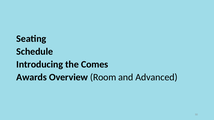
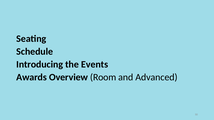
Comes: Comes -> Events (95, 65)
